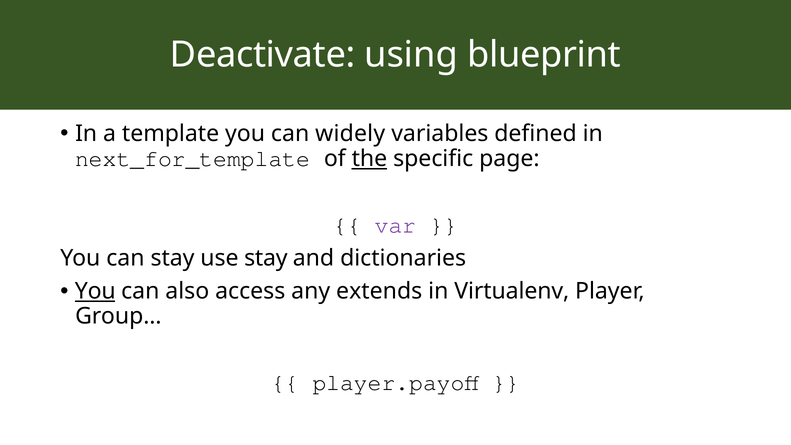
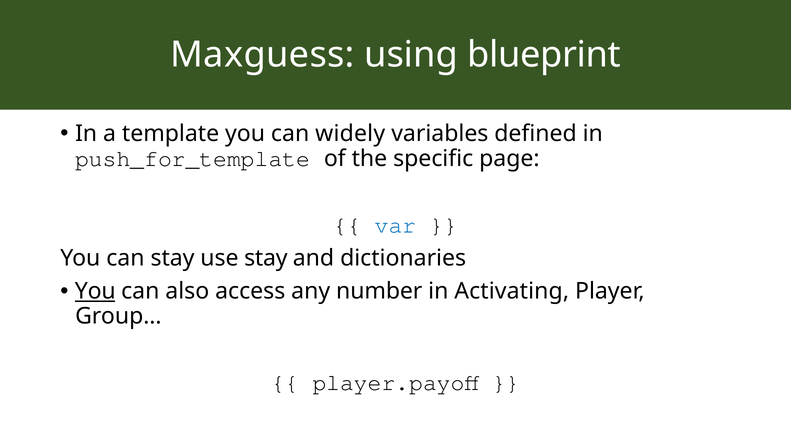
Deactivate: Deactivate -> Maxguess (262, 55)
next_for_template: next_for_template -> push_for_template (193, 159)
the underline: present -> none (369, 159)
var colour: purple -> blue (395, 225)
extends: extends -> number (379, 291)
Virtualenv: Virtualenv -> Activating (512, 291)
